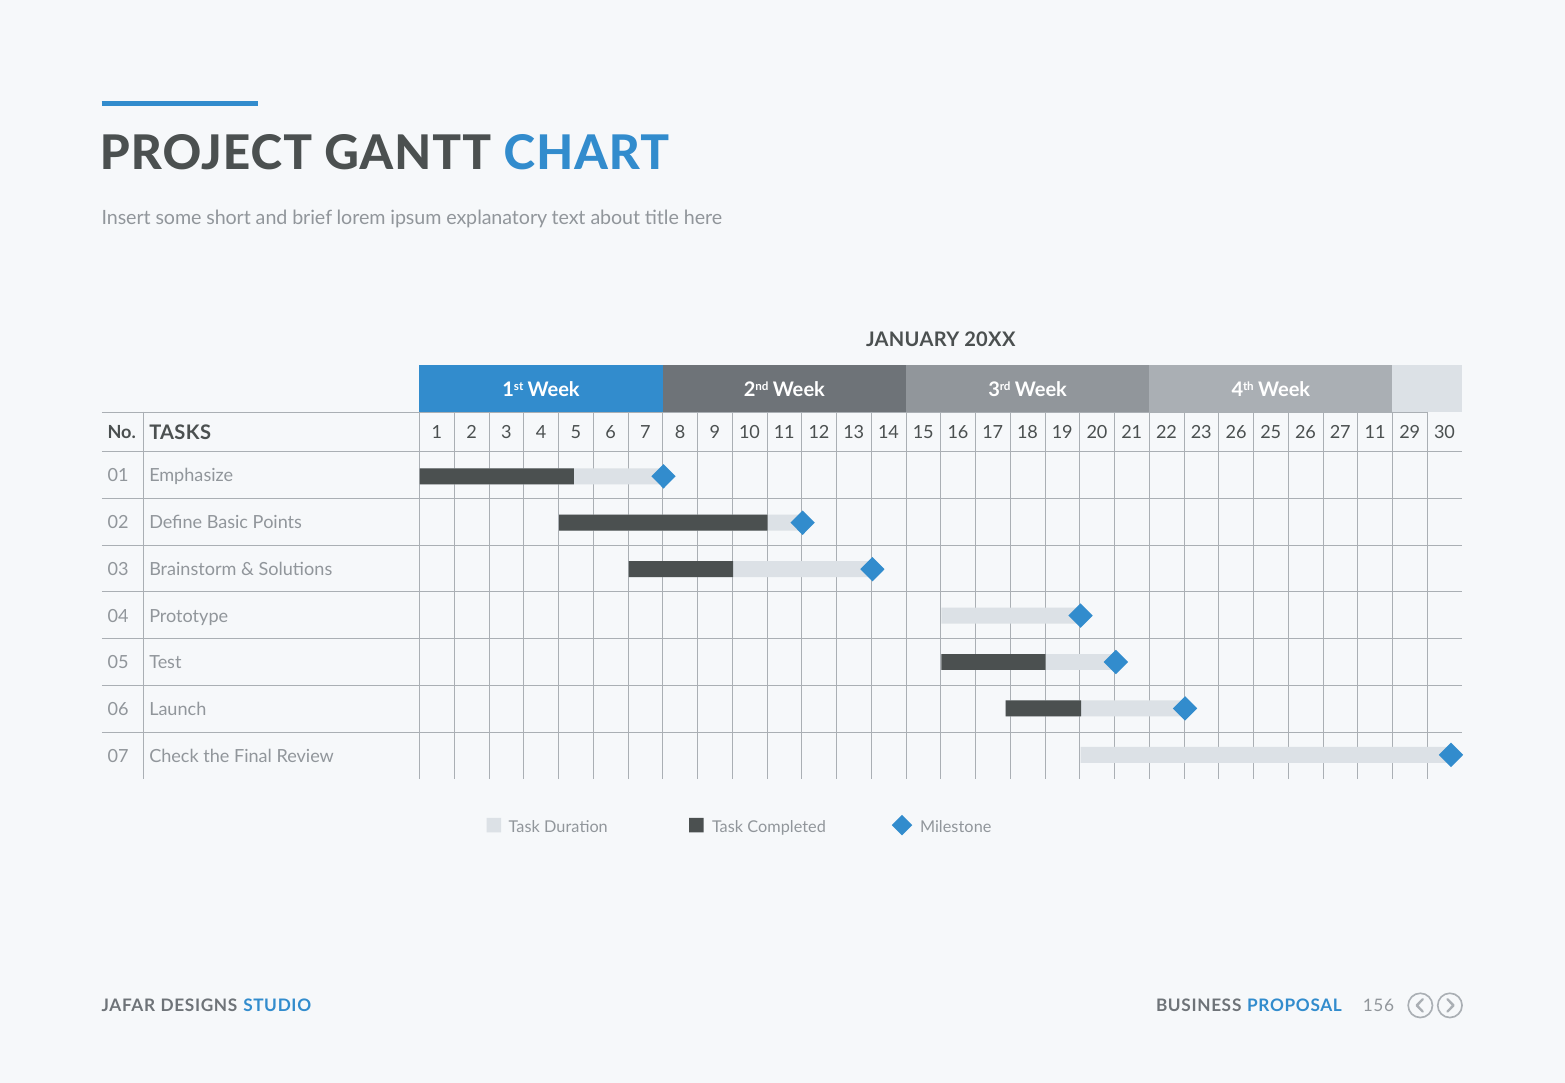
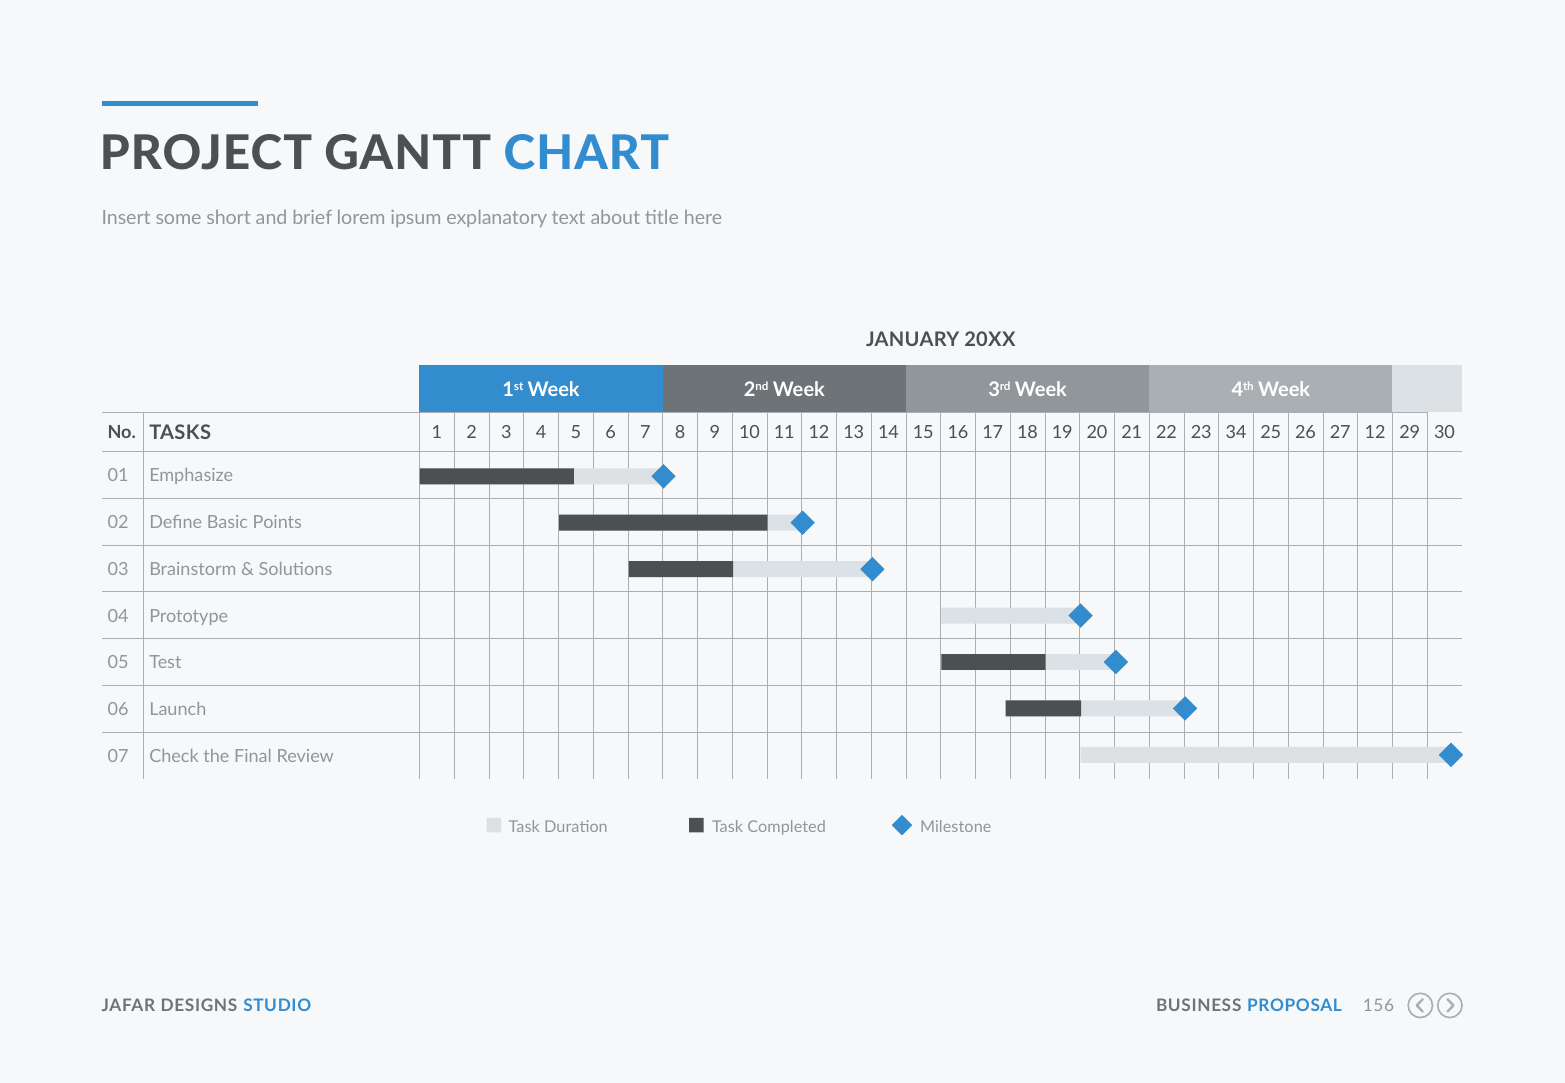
23 26: 26 -> 34 (1236, 433)
27 11: 11 -> 12 (1375, 433)
